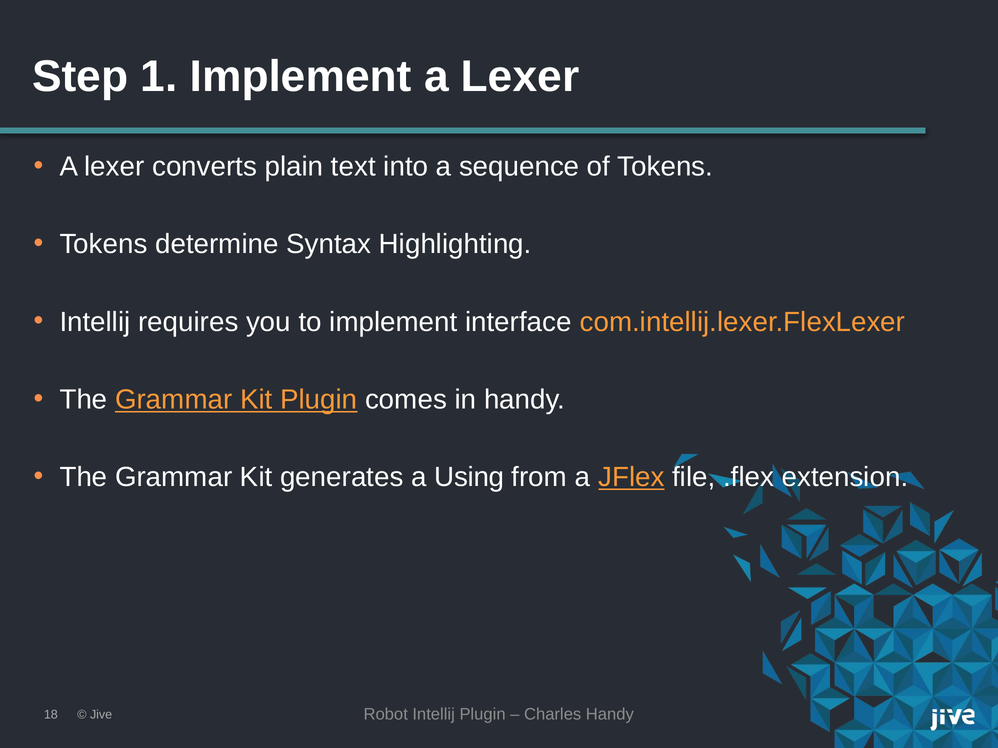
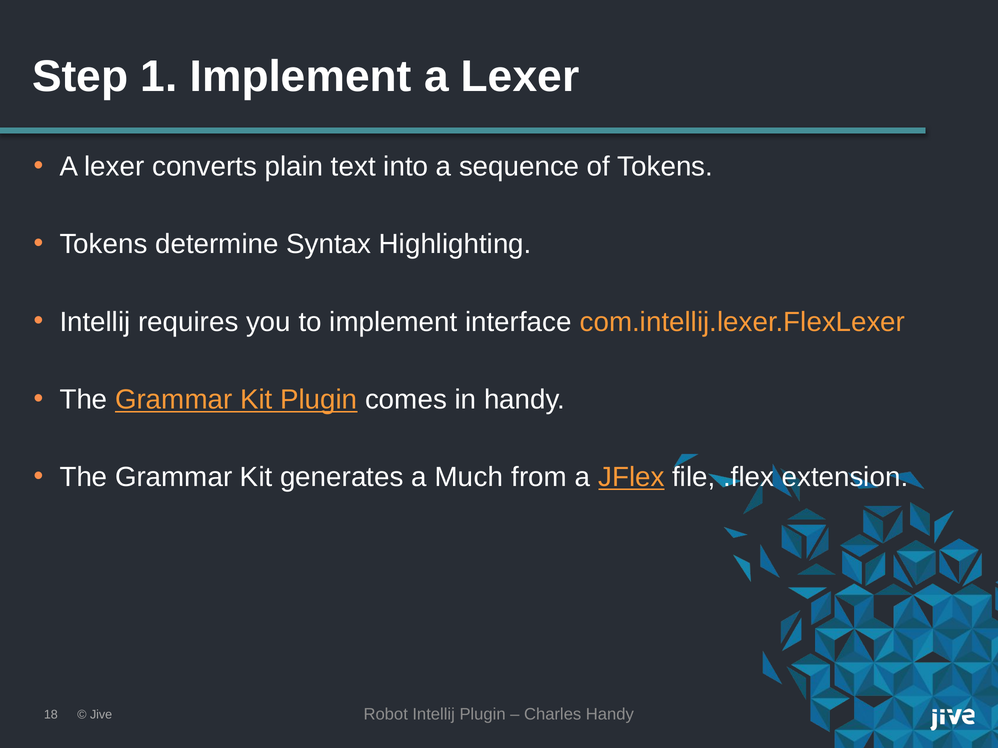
Using: Using -> Much (469, 477)
